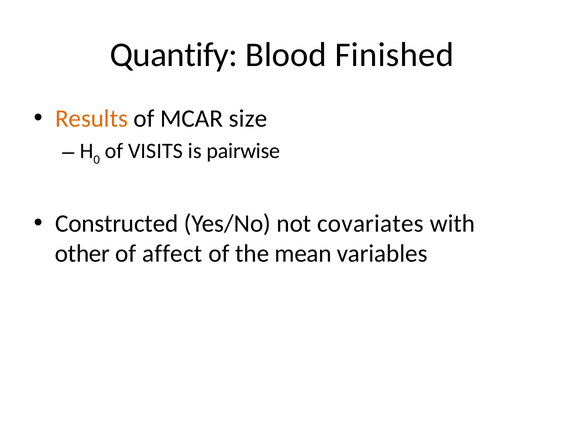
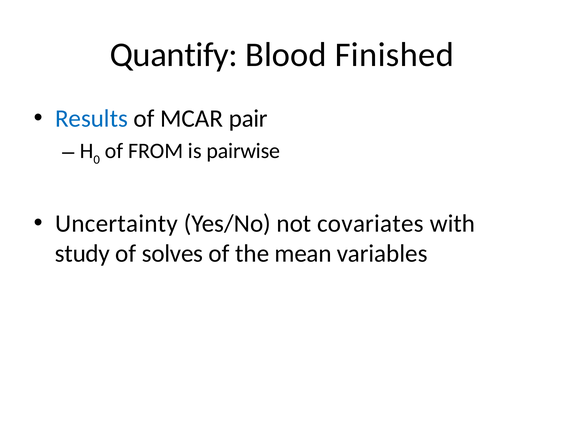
Results colour: orange -> blue (91, 119)
size: size -> pair (248, 119)
VISITS: VISITS -> FROM (156, 151)
Constructed: Constructed -> Uncertainty (116, 223)
other: other -> study (82, 253)
affect: affect -> solves (172, 253)
